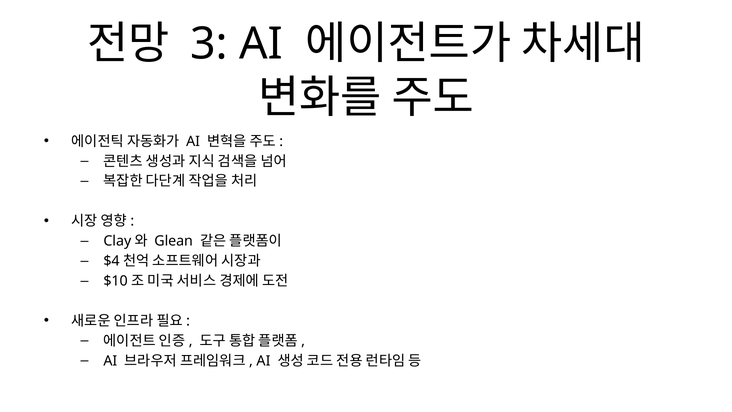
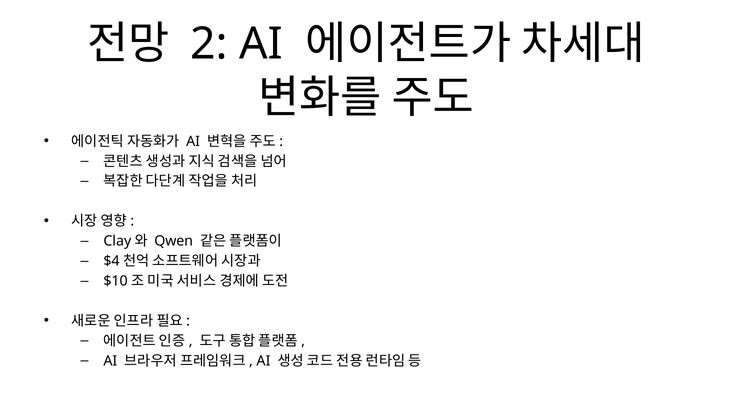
3: 3 -> 2 (209, 44)
Glean: Glean -> Qwen (174, 241)
